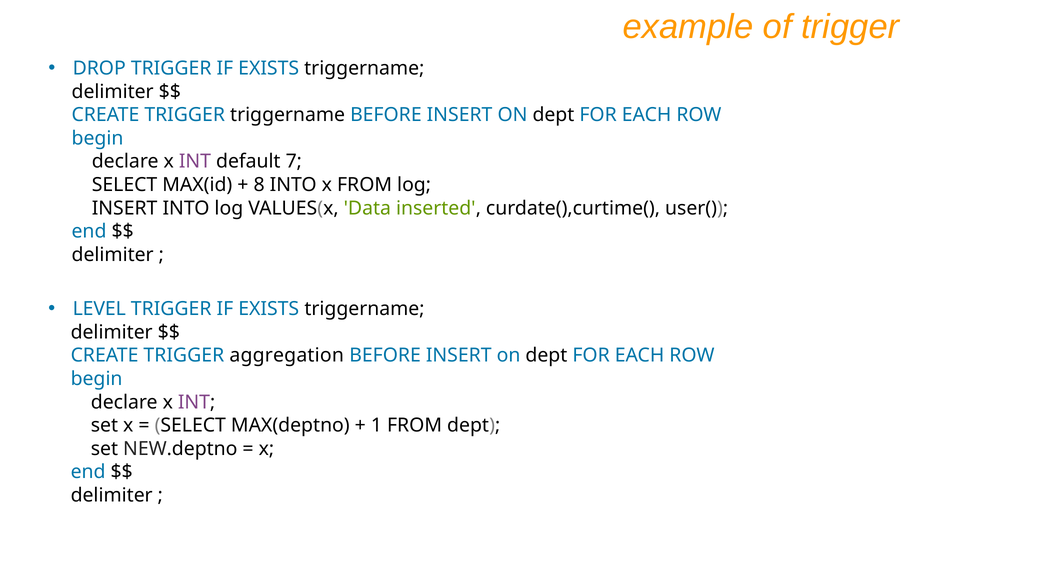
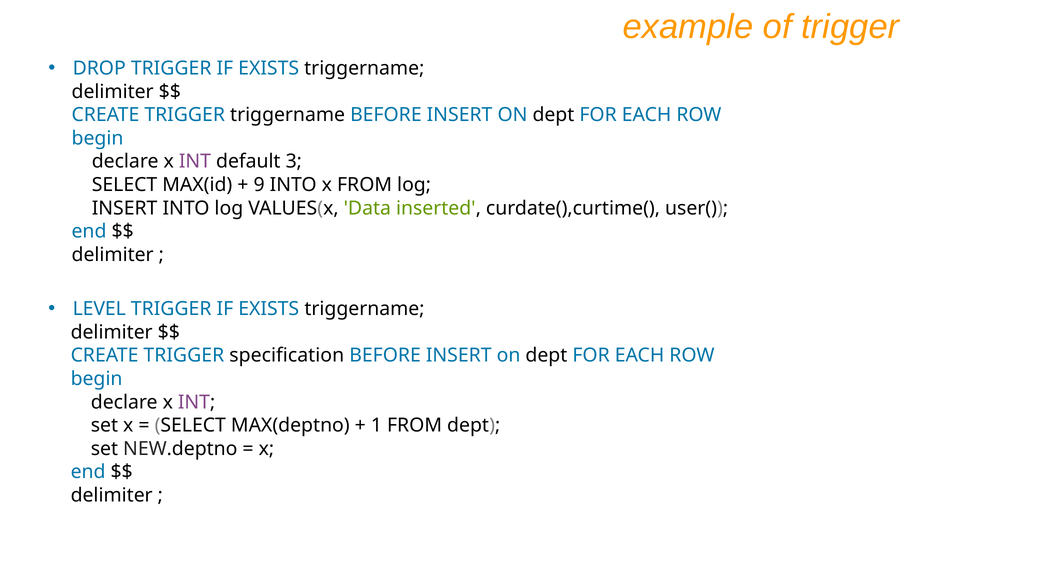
7: 7 -> 3 (294, 162)
8: 8 -> 9 (259, 185)
aggregation: aggregation -> specification (287, 356)
